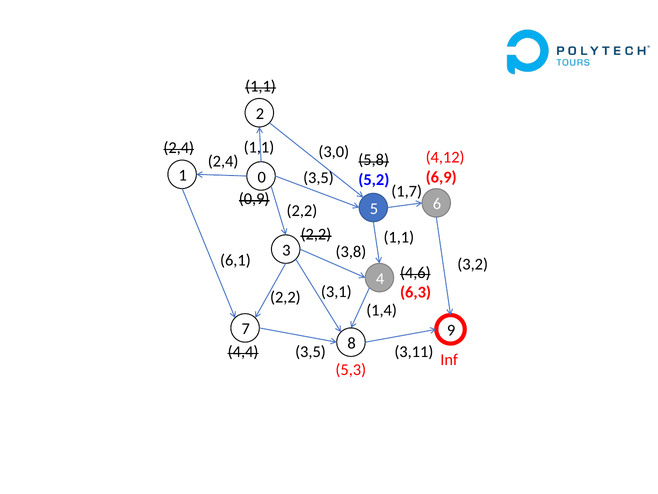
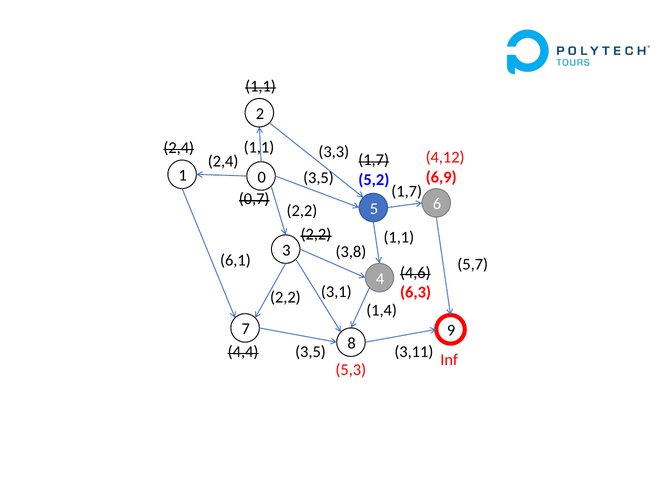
3,0: 3,0 -> 3,3 (334, 152)
5,8: 5,8 -> 1,7 (374, 160)
0,9: 0,9 -> 0,7 (254, 199)
3,2: 3,2 -> 5,7 (473, 264)
